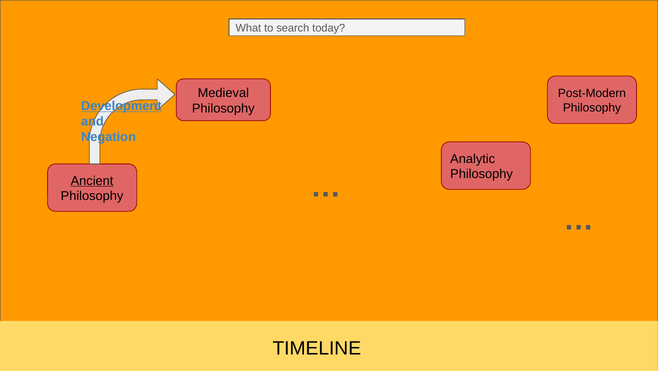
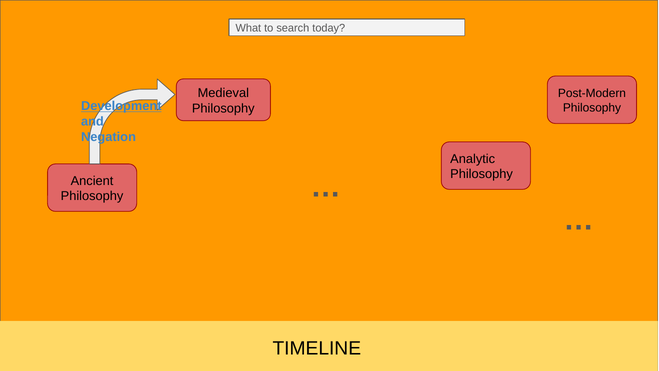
Ancient underline: present -> none (92, 181)
